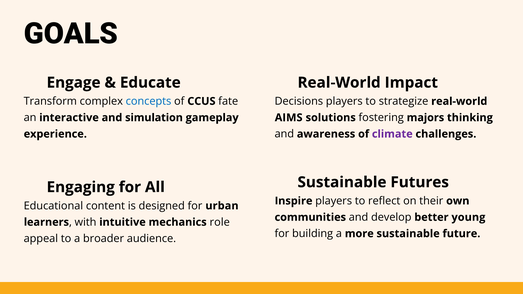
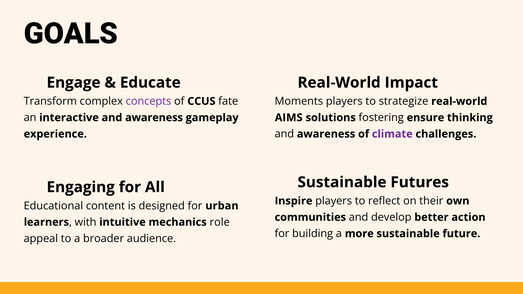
concepts colour: blue -> purple (149, 101)
Decisions: Decisions -> Moments (299, 101)
majors: majors -> ensure (425, 118)
interactive and simulation: simulation -> awareness (154, 118)
young: young -> action (468, 217)
